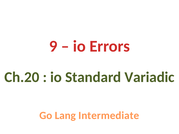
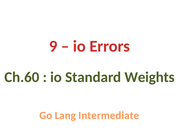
Ch.20: Ch.20 -> Ch.60 (22, 77)
Variadic: Variadic -> Weights (150, 77)
